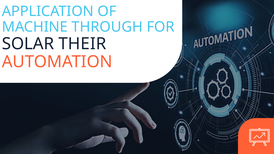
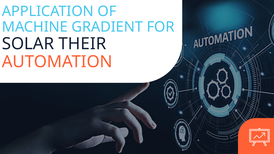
THROUGH: THROUGH -> GRADIENT (107, 27)
